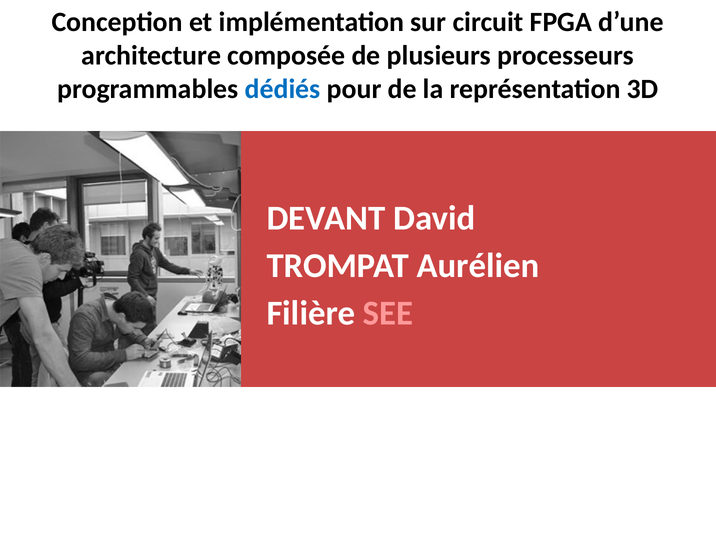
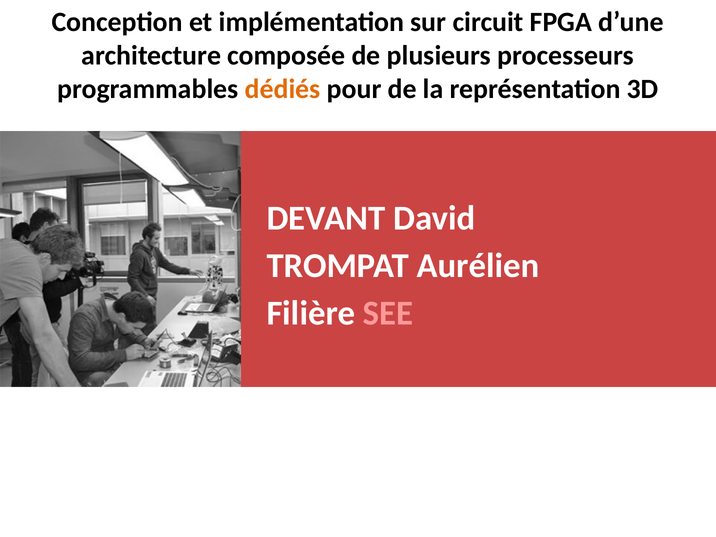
dédiés colour: blue -> orange (283, 89)
